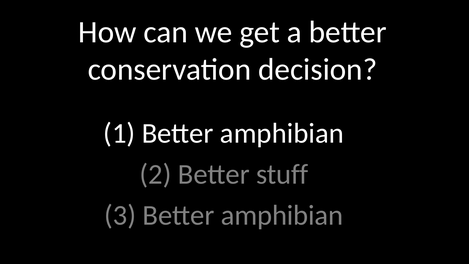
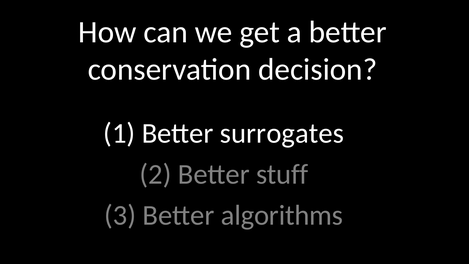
1 Better amphibian: amphibian -> surrogates (282, 133)
3 Better amphibian: amphibian -> algorithms (282, 215)
